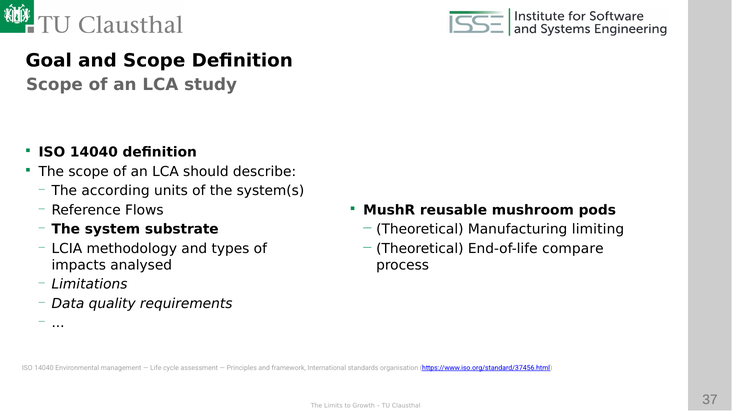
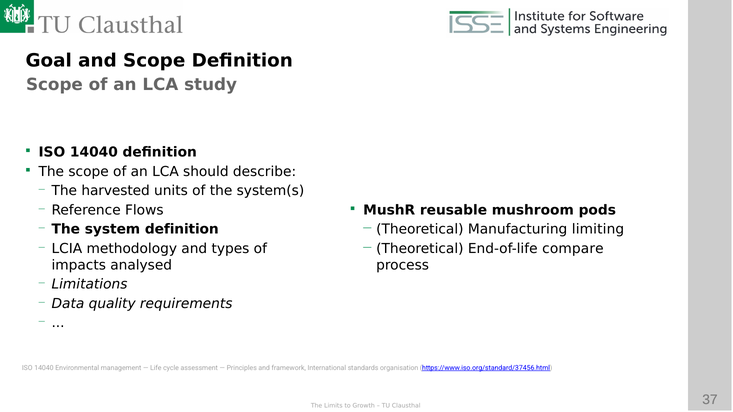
according: according -> harvested (116, 191)
system substrate: substrate -> definition (182, 230)
